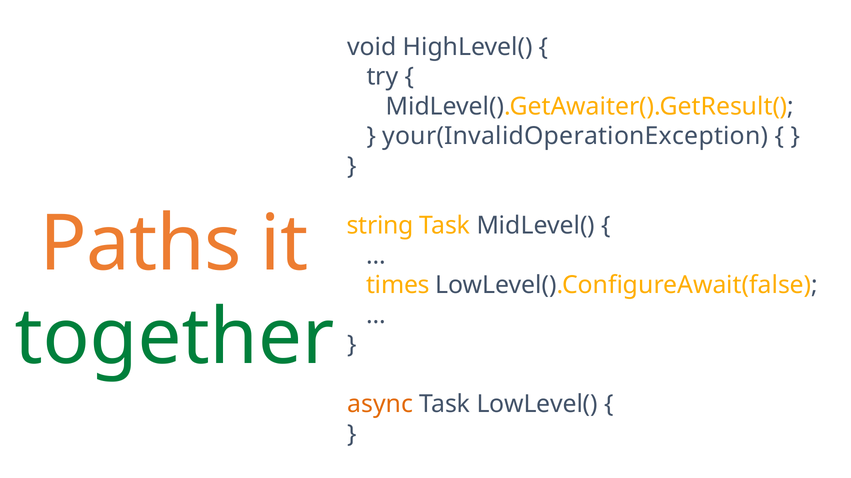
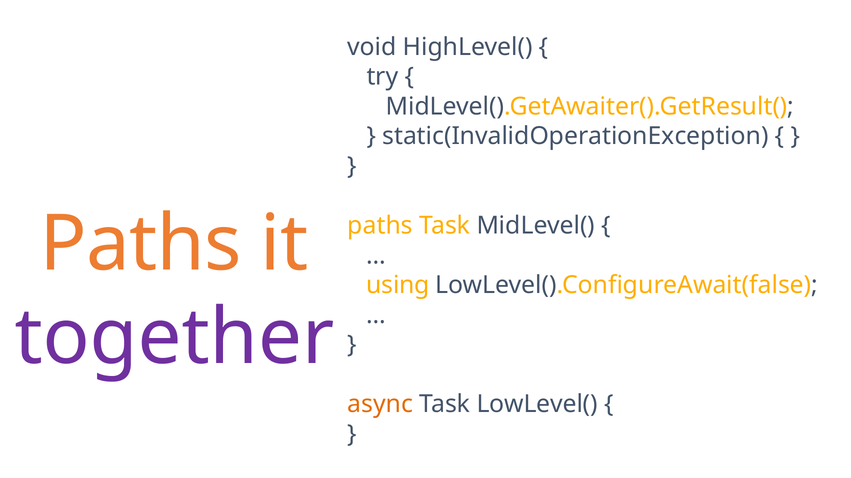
your(InvalidOperationException: your(InvalidOperationException -> static(InvalidOperationException (575, 136)
string: string -> paths (380, 226)
times: times -> using (398, 285)
together colour: green -> purple (174, 338)
